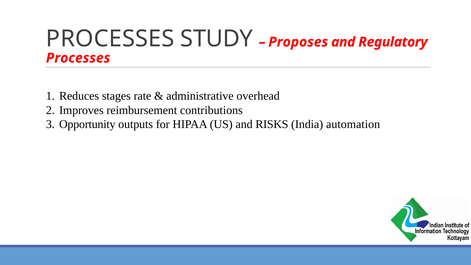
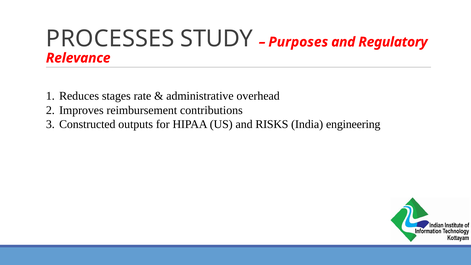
Proposes: Proposes -> Purposes (298, 42)
Processes: Processes -> Relevance (78, 58)
Opportunity: Opportunity -> Constructed (87, 124)
automation: automation -> engineering (353, 124)
